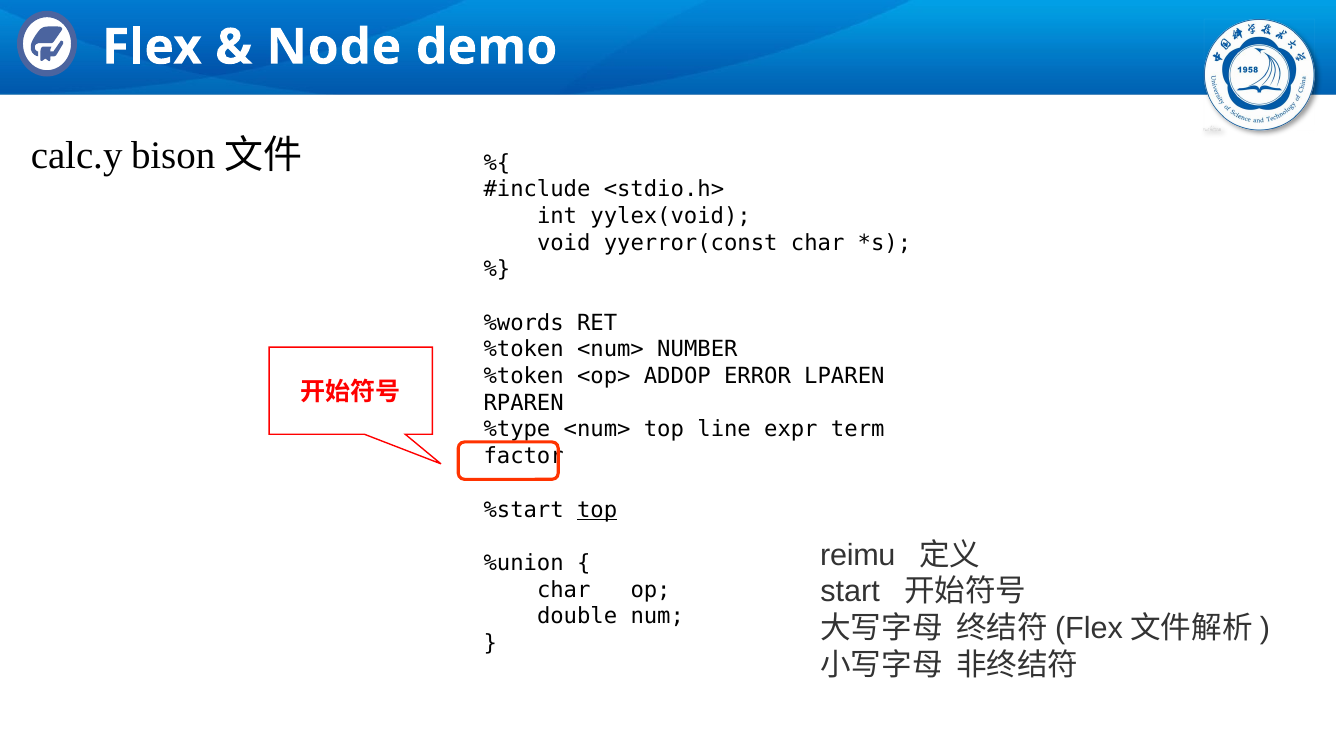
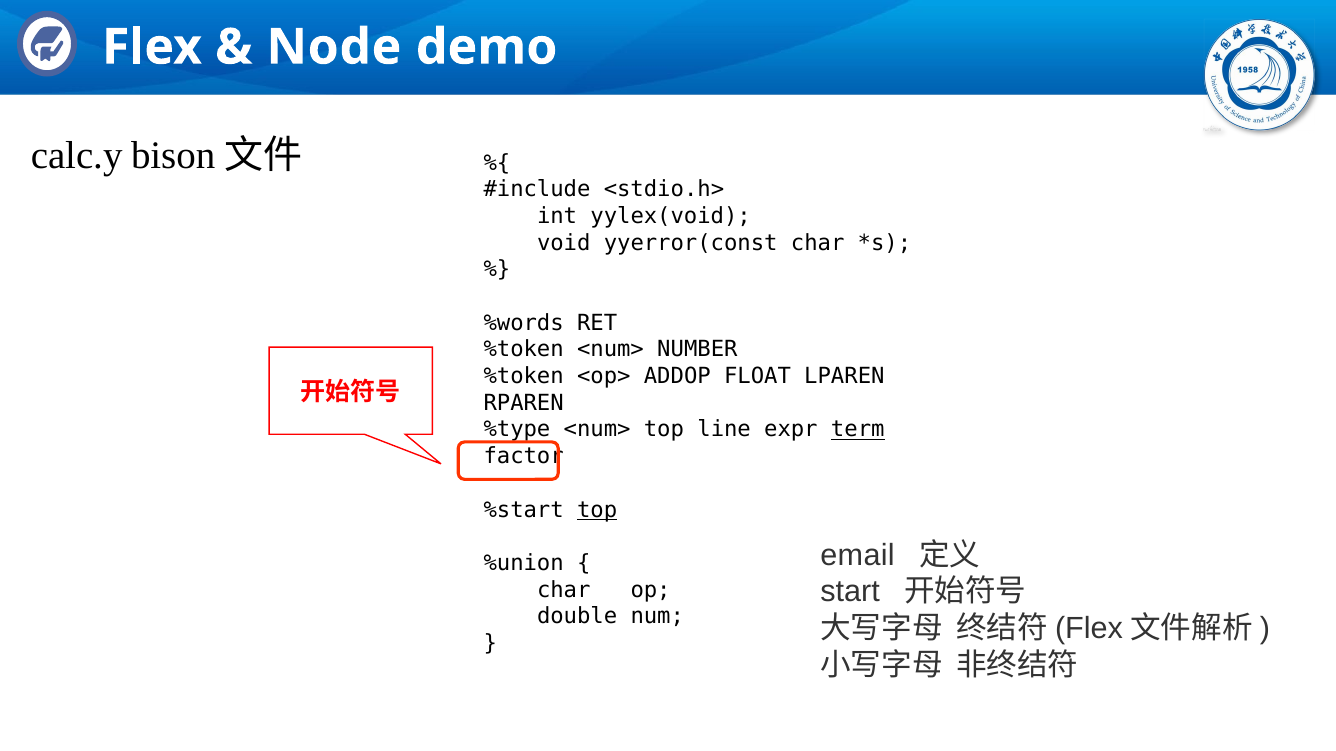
ERROR: ERROR -> FLOAT (758, 377)
term underline: none -> present (858, 430)
reimu: reimu -> email (858, 555)
